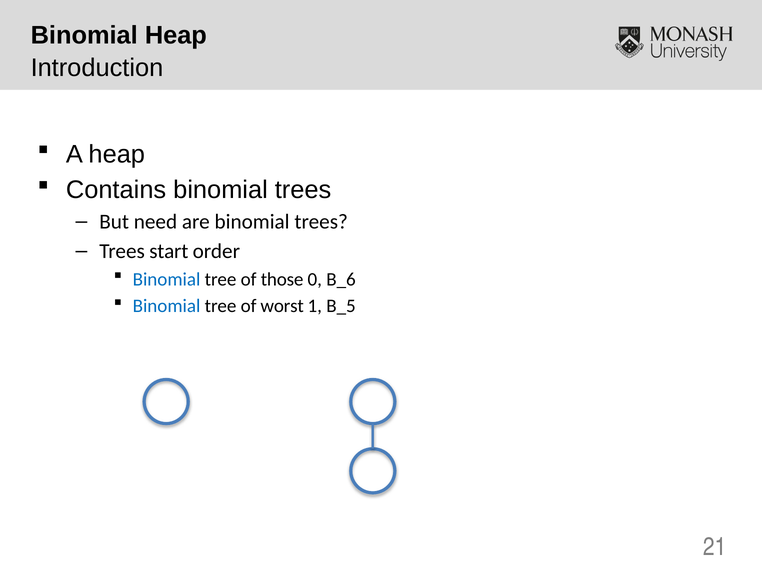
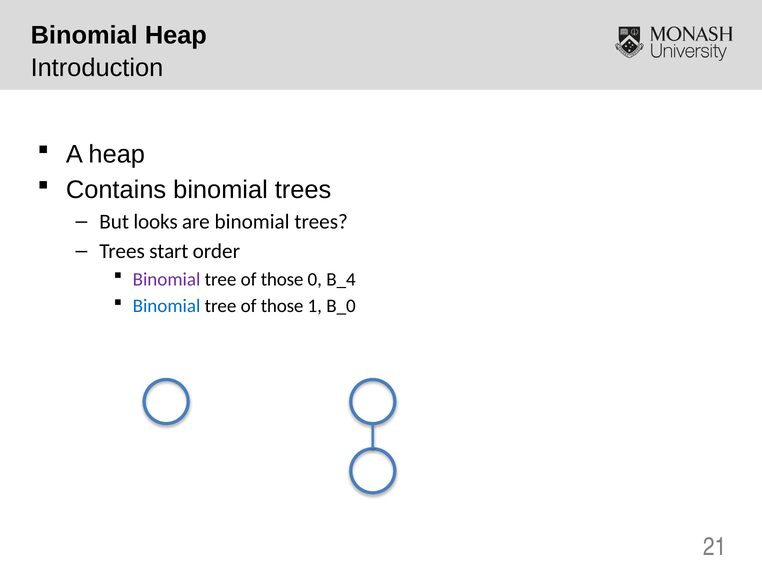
need: need -> looks (156, 222)
Binomial colour: blue -> purple (167, 279)
B_6: B_6 -> B_4 (341, 279)
worst: worst -> those (282, 306)
B_5: B_5 -> B_0 (341, 306)
